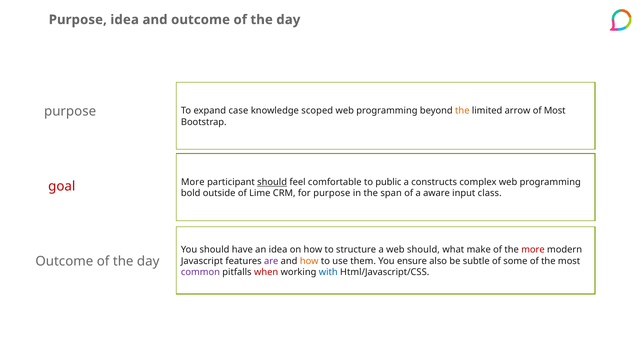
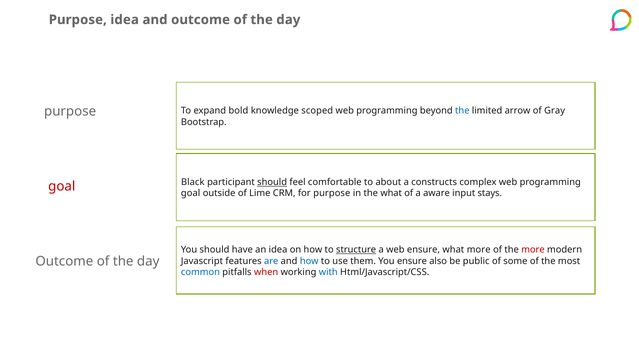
case: case -> bold (238, 111)
the colour: orange -> blue (462, 111)
of Most: Most -> Gray (555, 111)
More: More -> Black (193, 182)
public: public -> about (388, 182)
bold: bold -> goal (191, 193)
the span: span -> what (391, 193)
class: class -> stays (490, 193)
structure underline: none -> present (356, 250)
web should: should -> ensure (423, 250)
what make: make -> more (479, 250)
are colour: purple -> blue (271, 261)
how colour: orange -> blue (309, 261)
subtle: subtle -> public (476, 261)
common colour: purple -> blue (200, 272)
